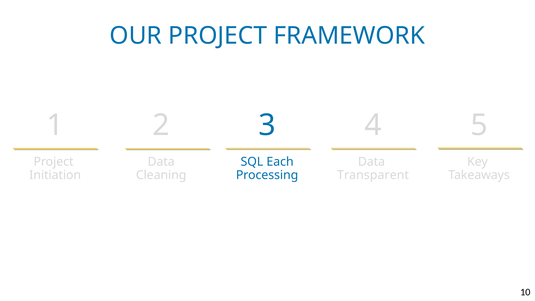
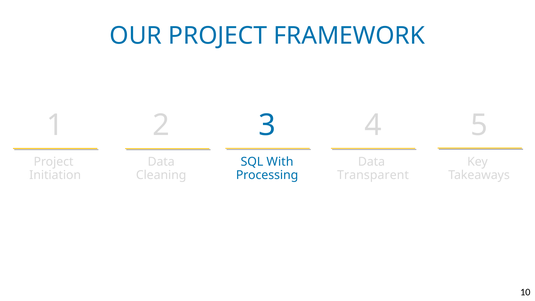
Each: Each -> With (280, 162)
